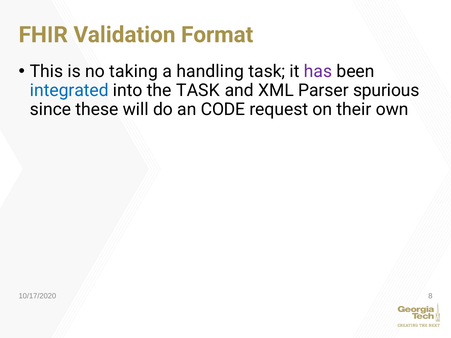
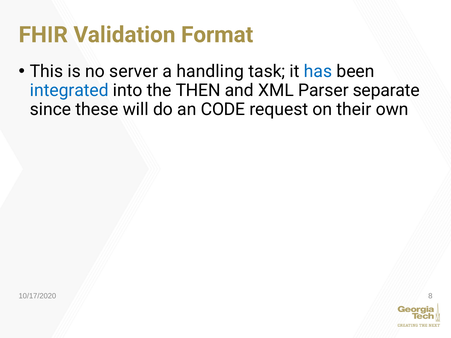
taking: taking -> server (134, 72)
has colour: purple -> blue (318, 72)
the TASK: TASK -> THEN (198, 91)
spurious: spurious -> separate (386, 91)
